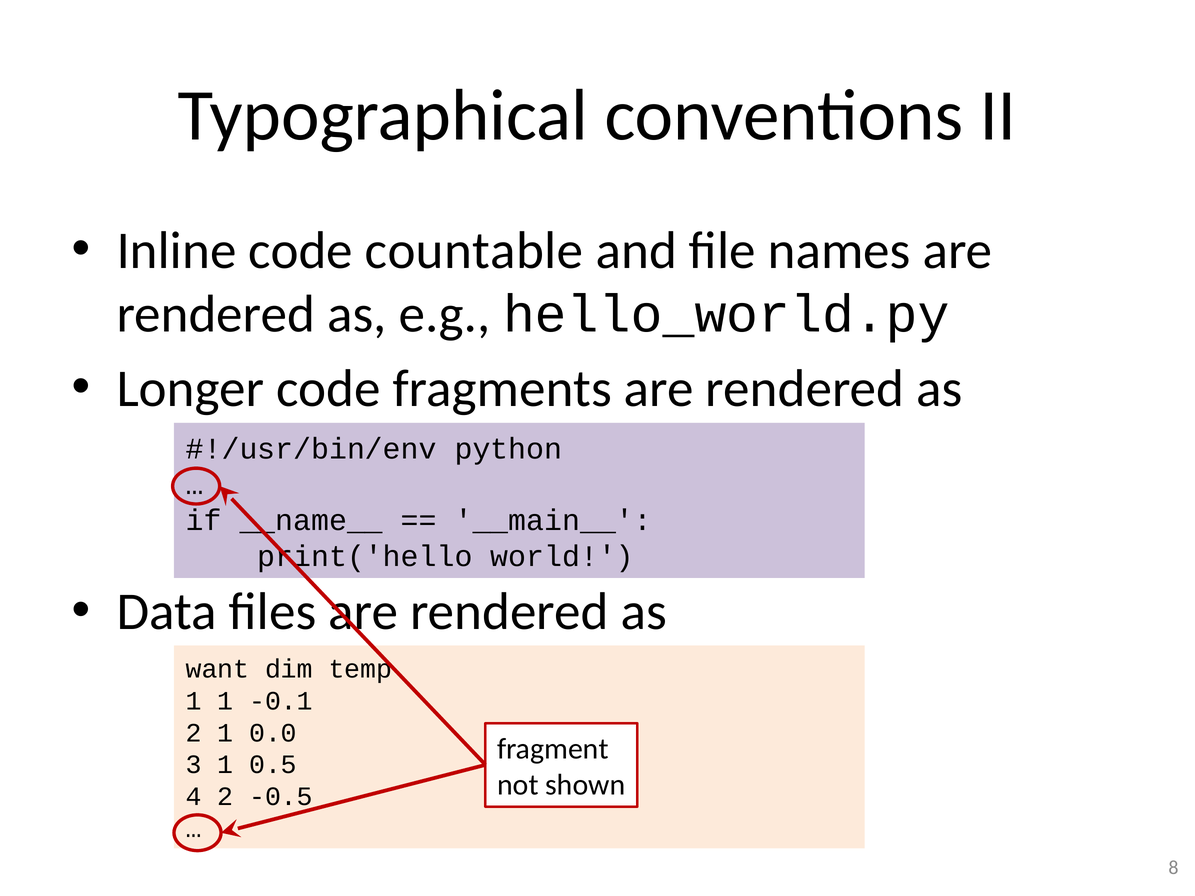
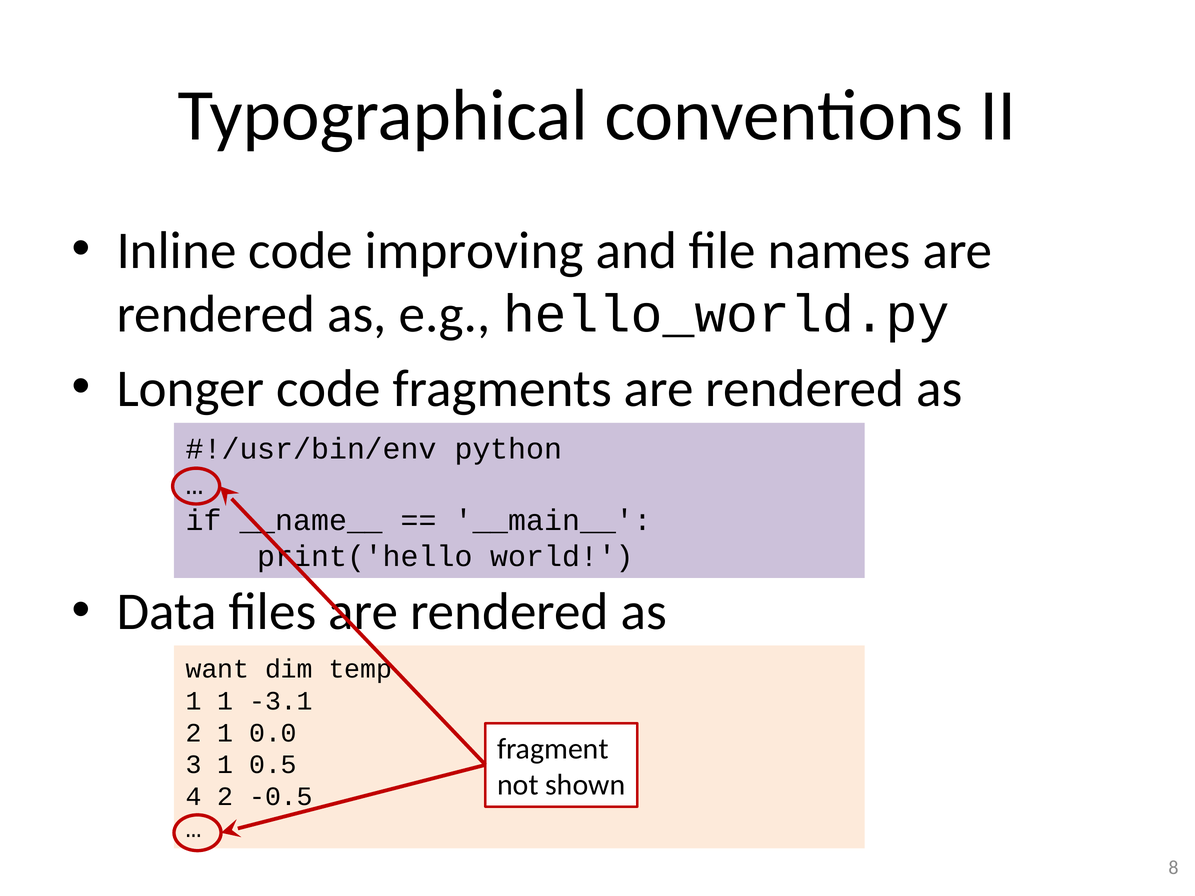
countable: countable -> improving (474, 251)
-0.1: -0.1 -> -3.1 (281, 701)
